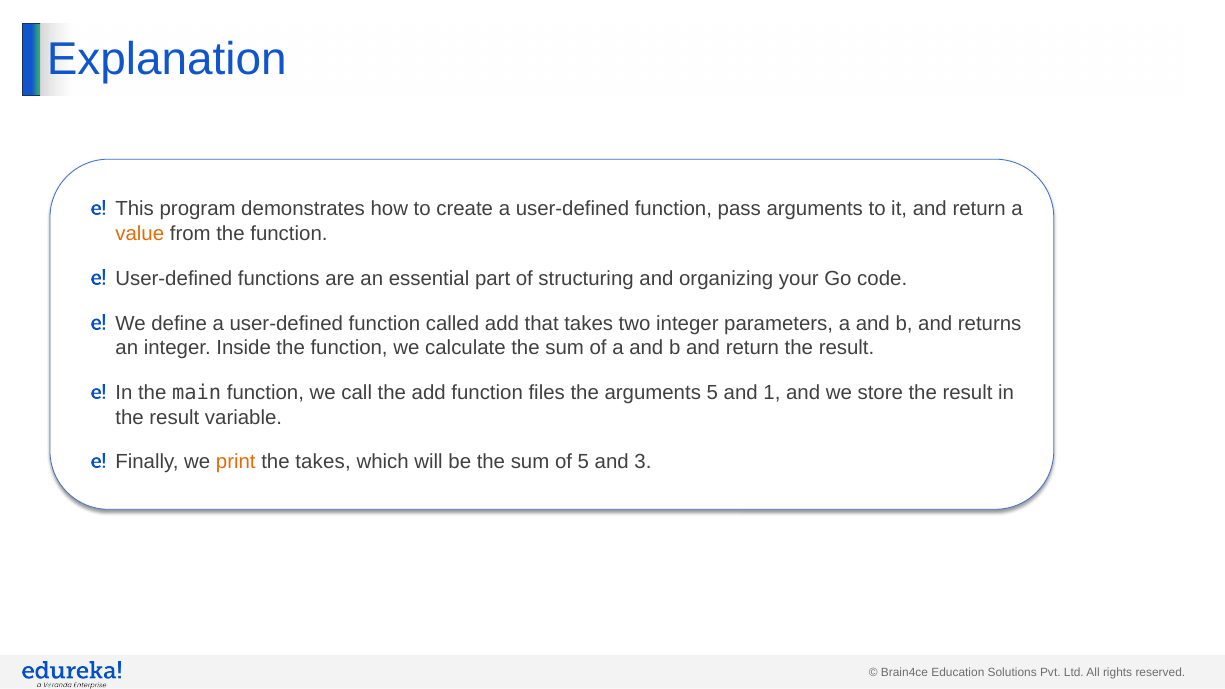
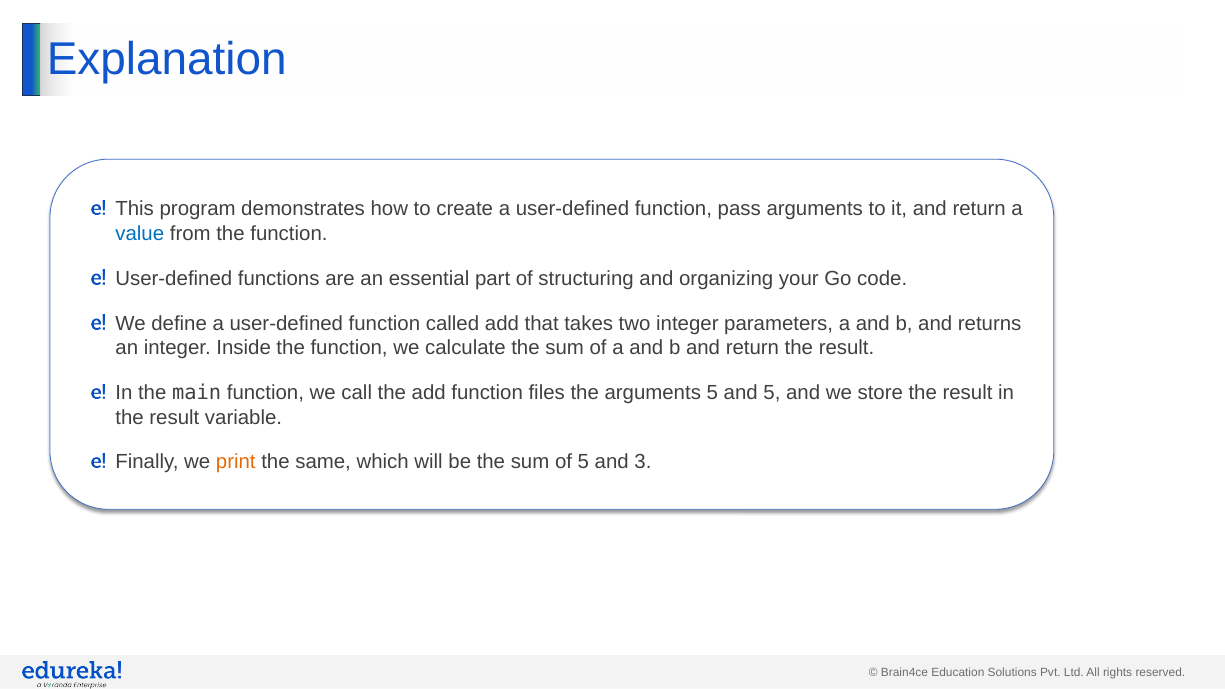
value colour: orange -> blue (140, 234)
and 1: 1 -> 5 (772, 393)
the takes: takes -> same (323, 462)
